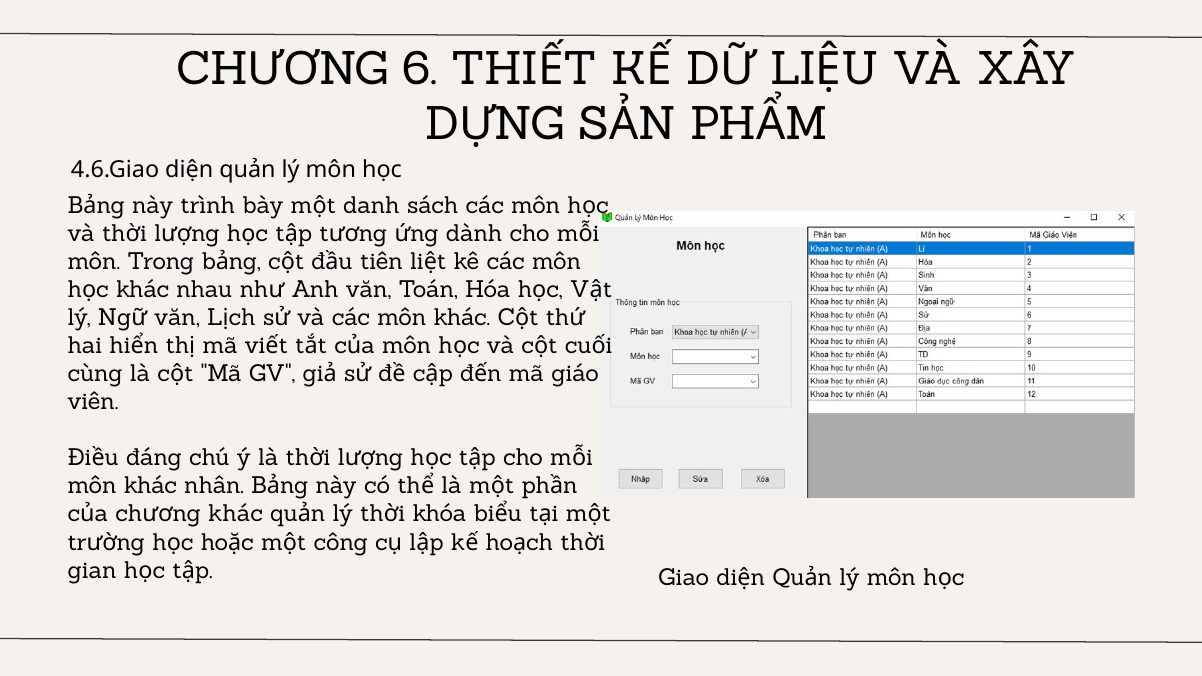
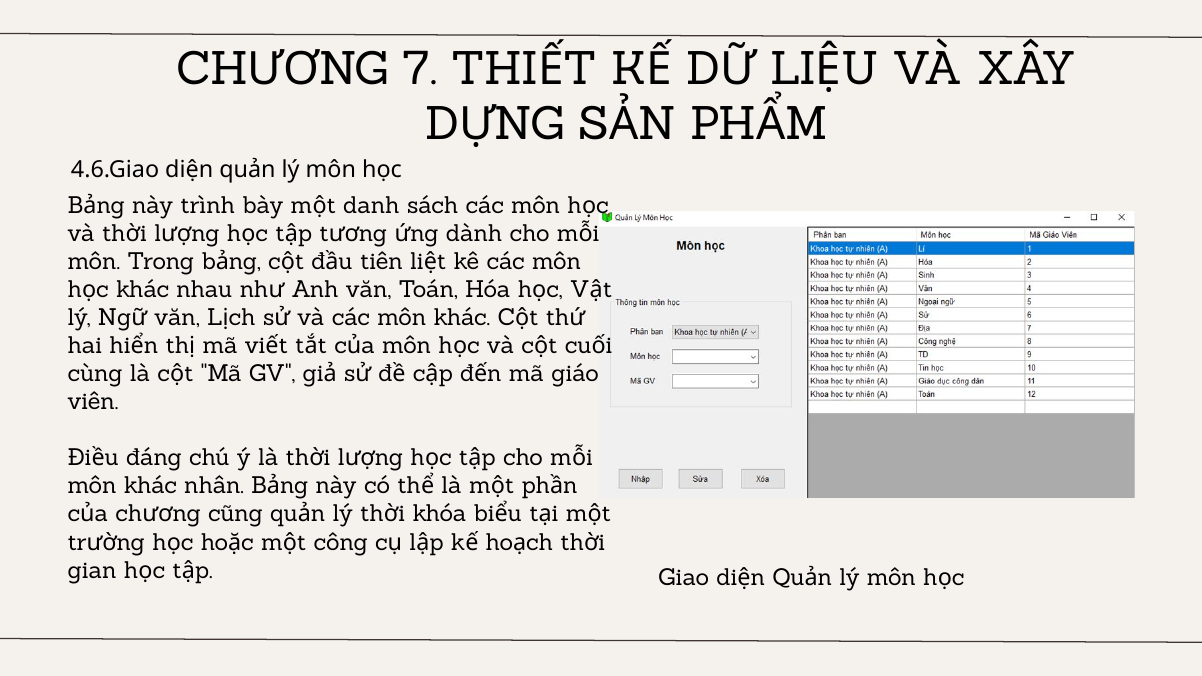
6: 6 -> 7 (420, 69)
khác: khác -> cũng (236, 514)
